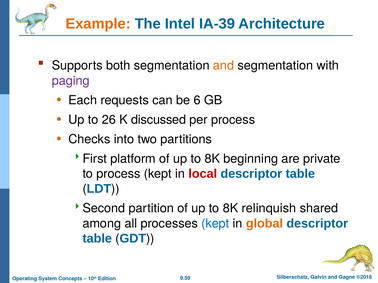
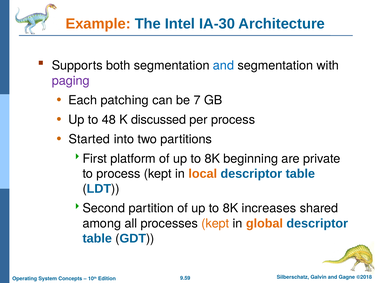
IA-39: IA-39 -> IA-30 (217, 24)
and colour: orange -> blue (223, 66)
requests: requests -> patching (125, 100)
6: 6 -> 7 (197, 100)
26: 26 -> 48 (109, 120)
Checks: Checks -> Started (89, 139)
local colour: red -> orange (203, 174)
relinquish: relinquish -> increases (269, 209)
kept colour: blue -> orange (215, 224)
